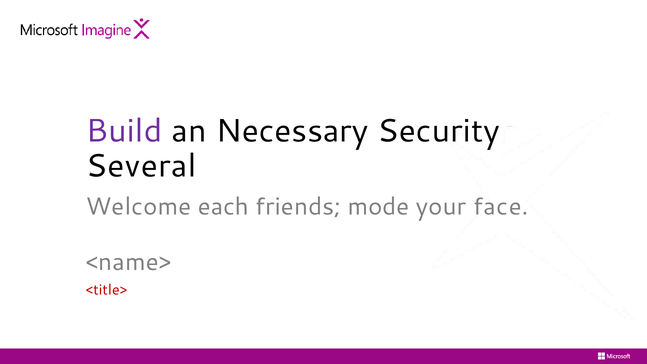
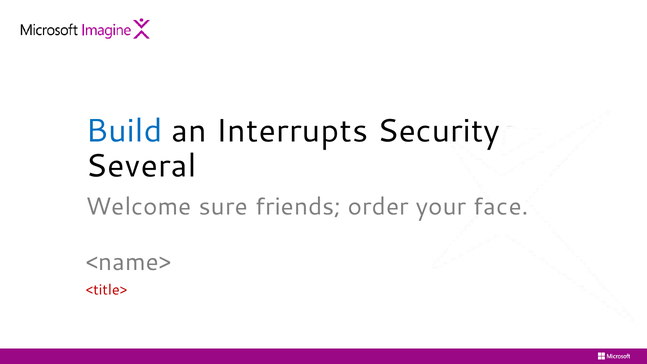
Build colour: purple -> blue (124, 131)
Necessary: Necessary -> Interrupts (292, 131)
each: each -> sure (223, 207)
mode: mode -> order (378, 207)
